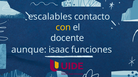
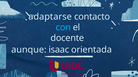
escalables: escalables -> adaptarse (50, 17)
con colour: yellow -> light blue (63, 27)
funciones: funciones -> orientada (92, 50)
